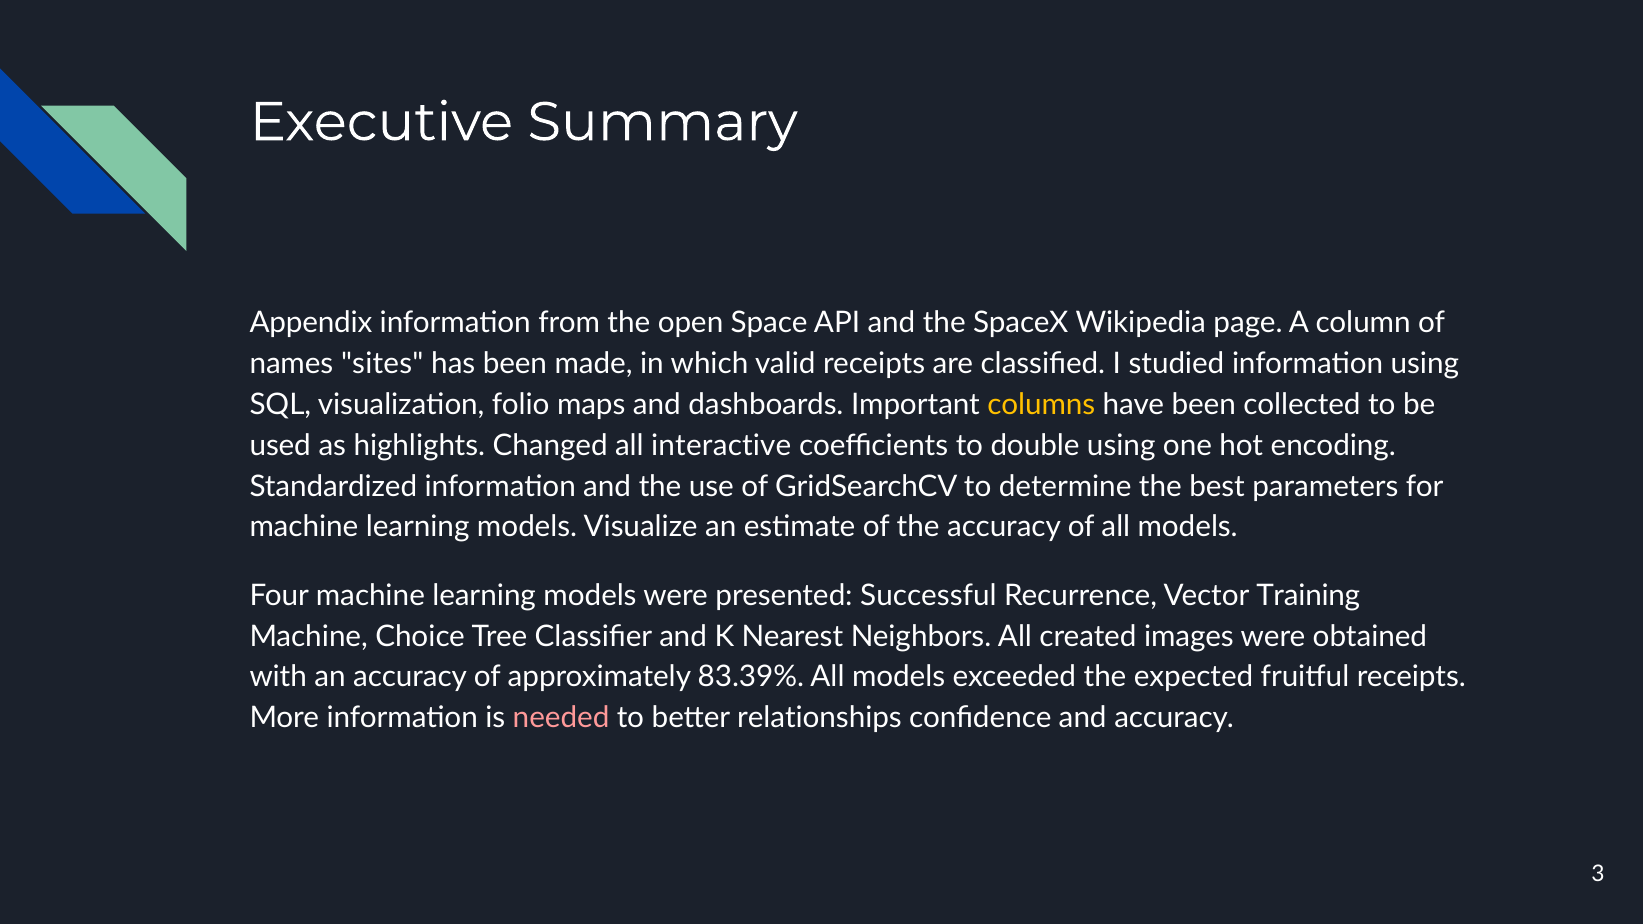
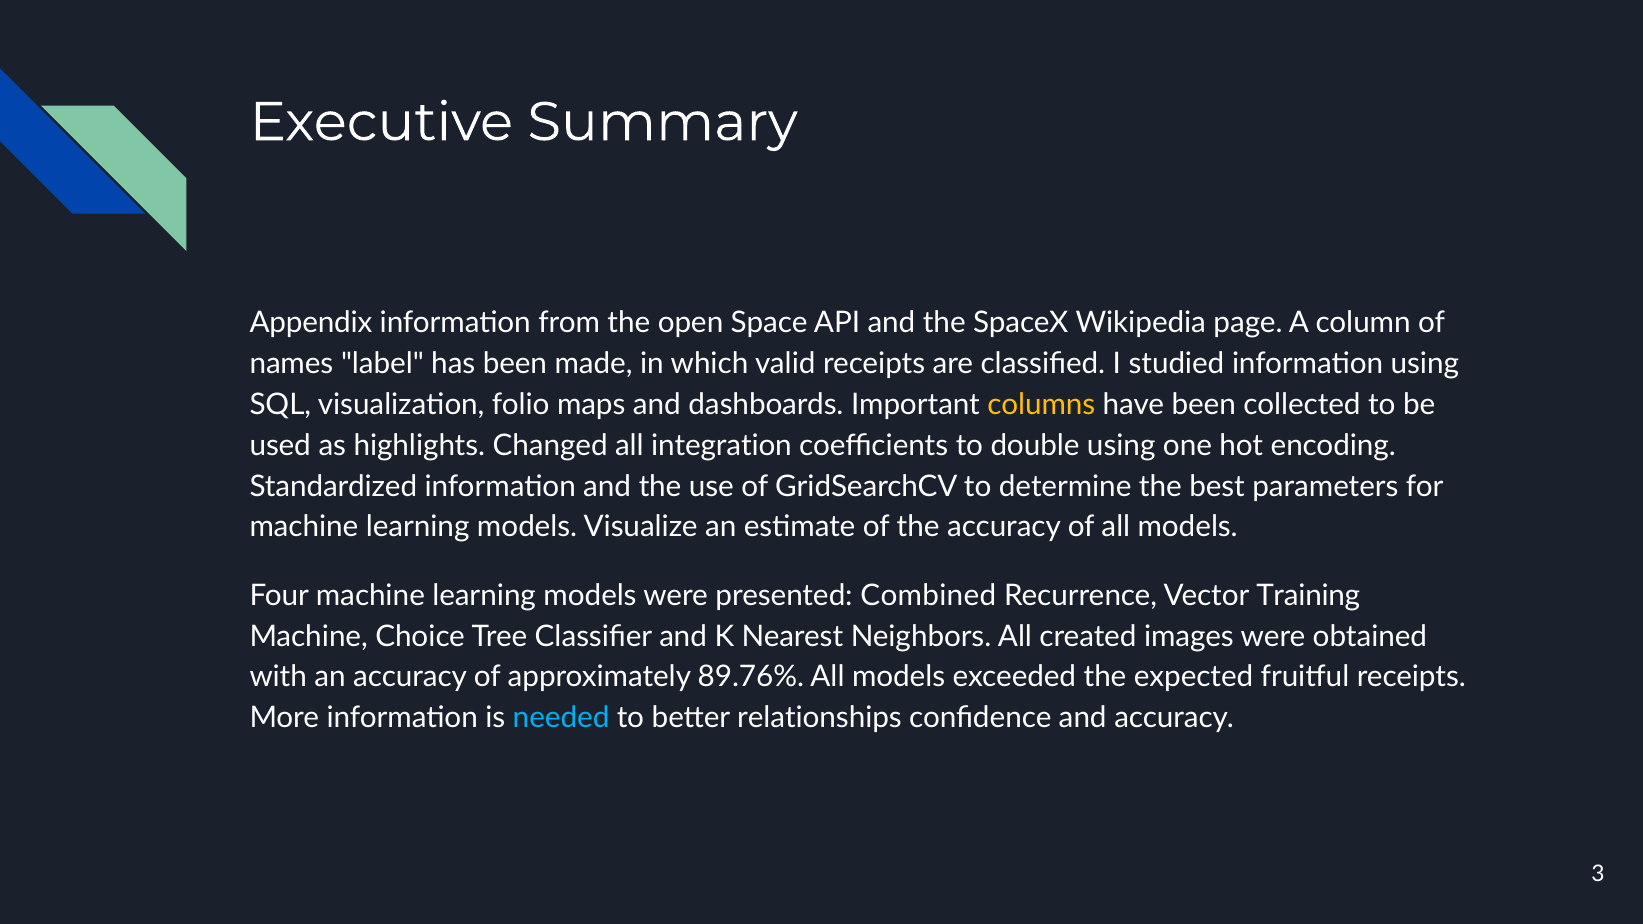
sites: sites -> label (382, 364)
interactive: interactive -> integration (721, 446)
Successful: Successful -> Combined (928, 596)
83.39%: 83.39% -> 89.76% (751, 677)
needed colour: pink -> light blue (561, 718)
